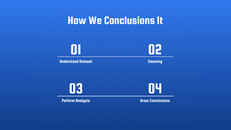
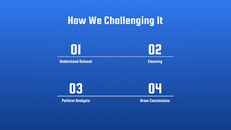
We Conclusions: Conclusions -> Challenging (129, 20)
